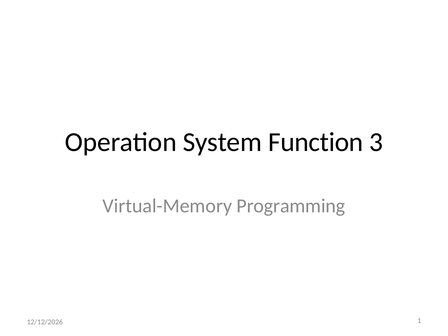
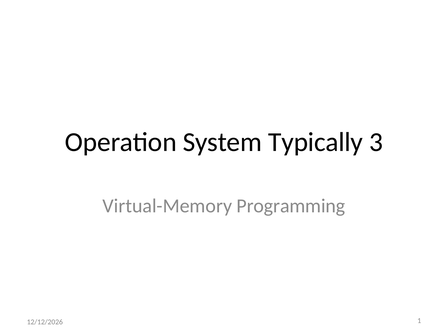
Function: Function -> Typically (316, 142)
